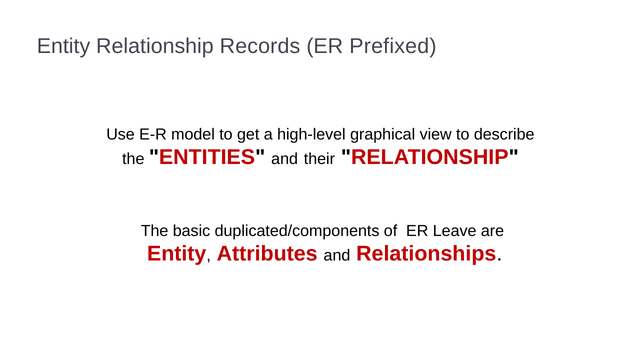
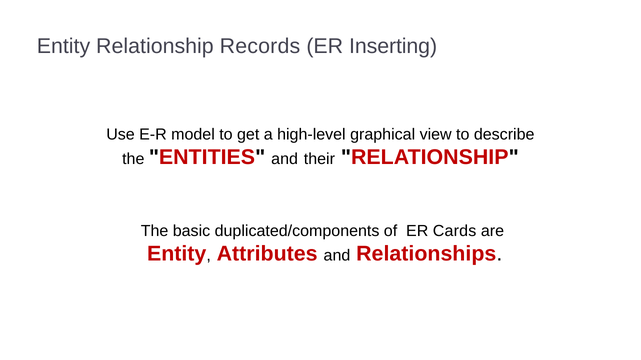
Prefixed: Prefixed -> Inserting (393, 46)
Leave: Leave -> Cards (455, 231)
